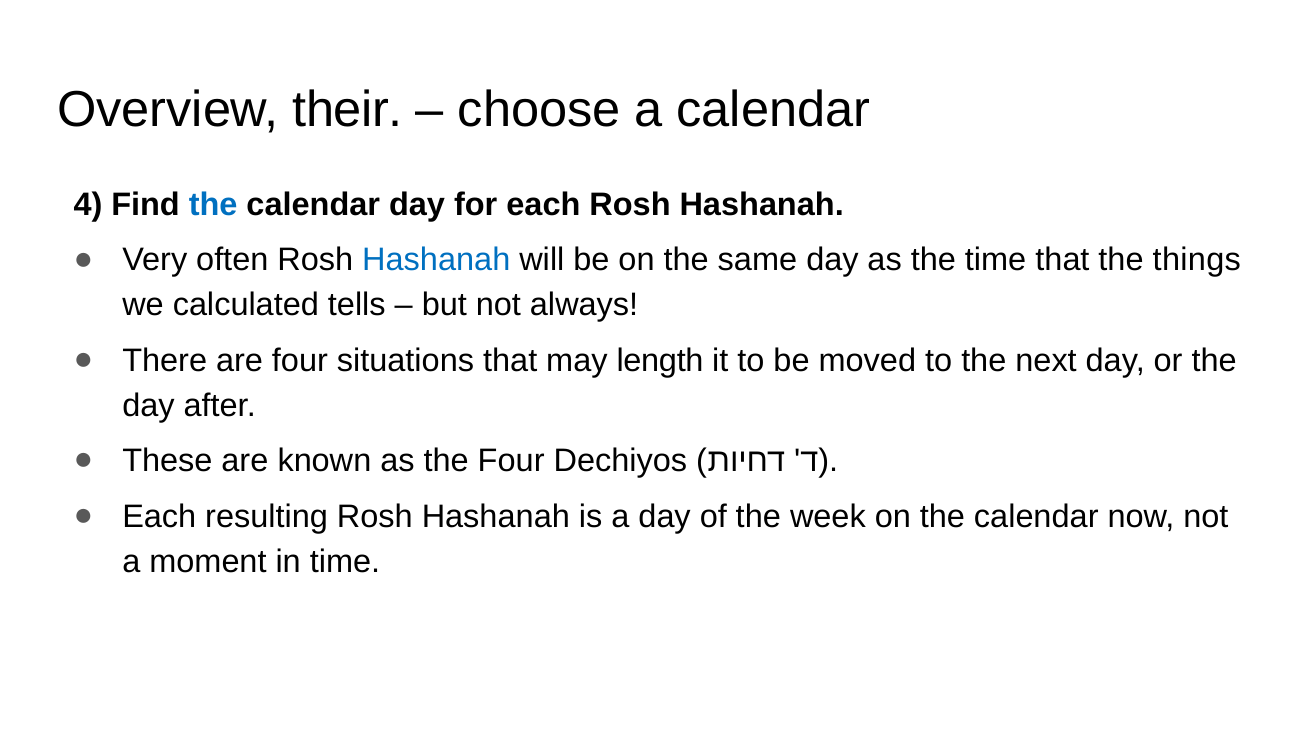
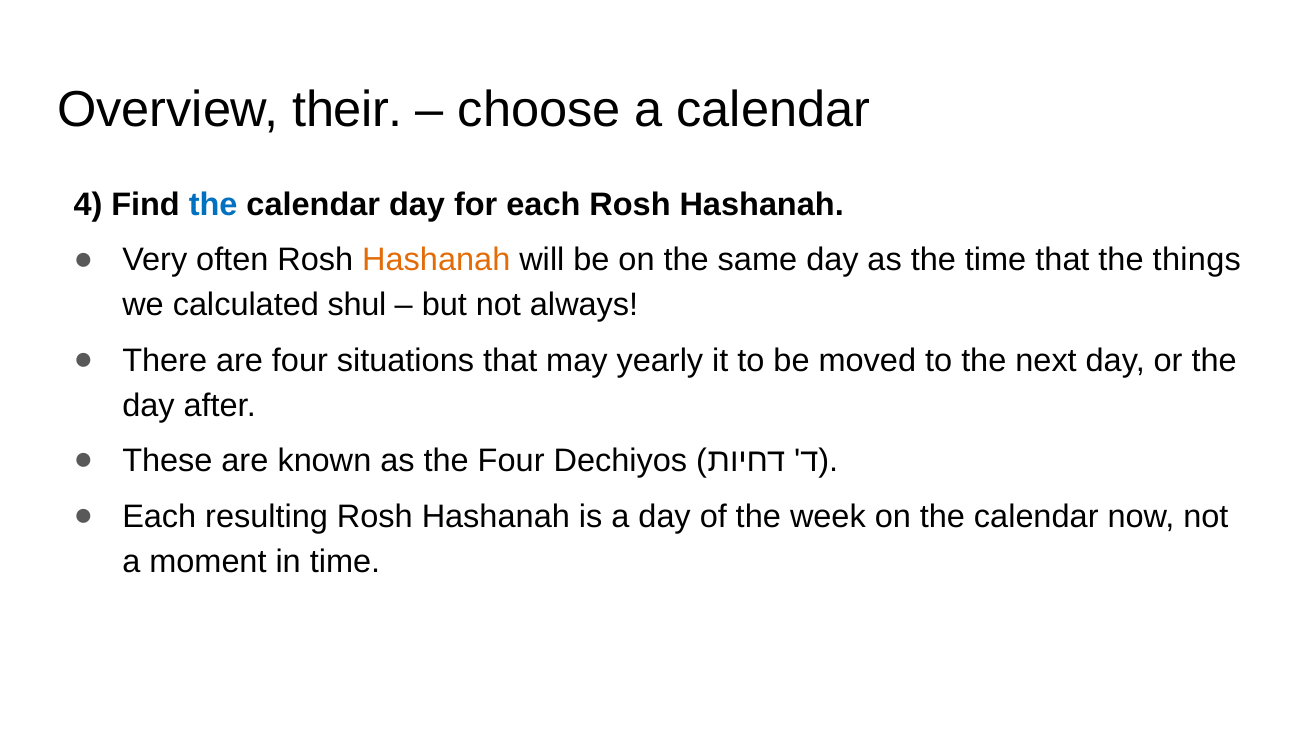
Hashanah colour: blue -> orange (436, 260)
tells: tells -> shul (357, 305)
length: length -> yearly (660, 361)
